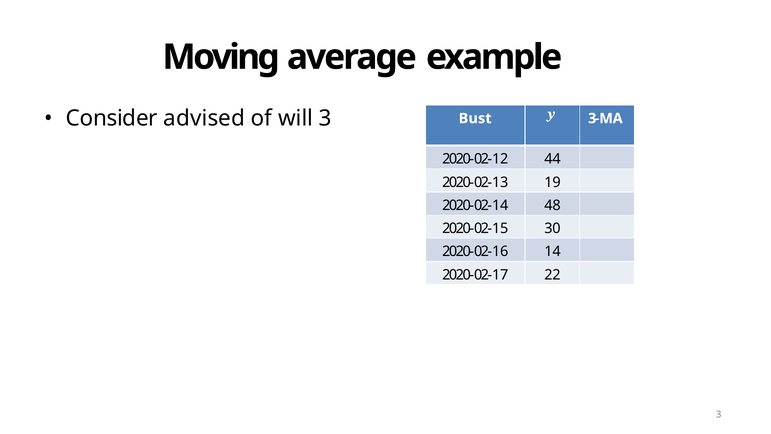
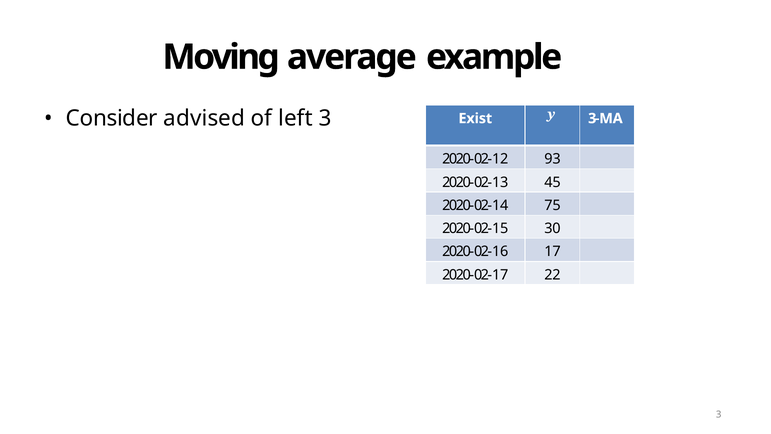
will: will -> left (296, 118)
Bust: Bust -> Exist (475, 118)
44: 44 -> 93 (553, 159)
19: 19 -> 45 (553, 182)
48: 48 -> 75 (553, 205)
14: 14 -> 17 (553, 252)
